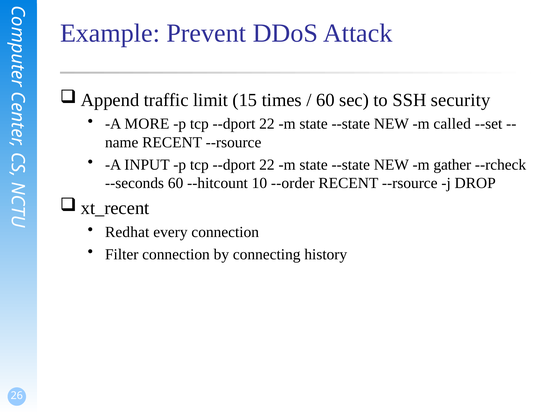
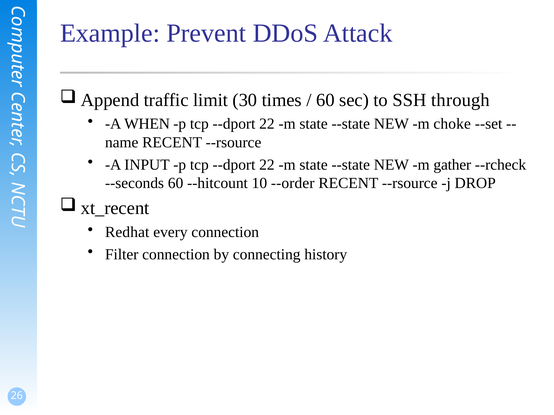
15: 15 -> 30 (245, 100)
security: security -> through (461, 100)
MORE: MORE -> WHEN (147, 124)
called: called -> choke (452, 124)
